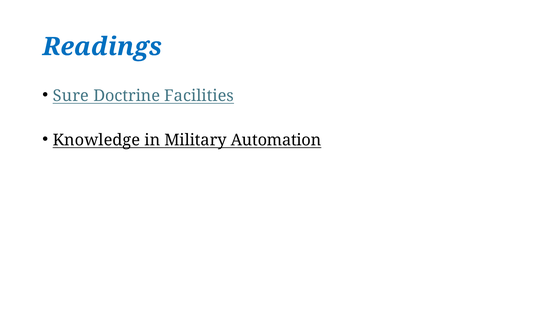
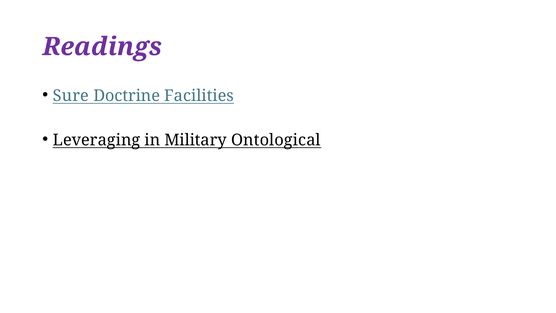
Readings colour: blue -> purple (102, 47)
Knowledge: Knowledge -> Leveraging (97, 140)
Automation: Automation -> Ontological (276, 140)
